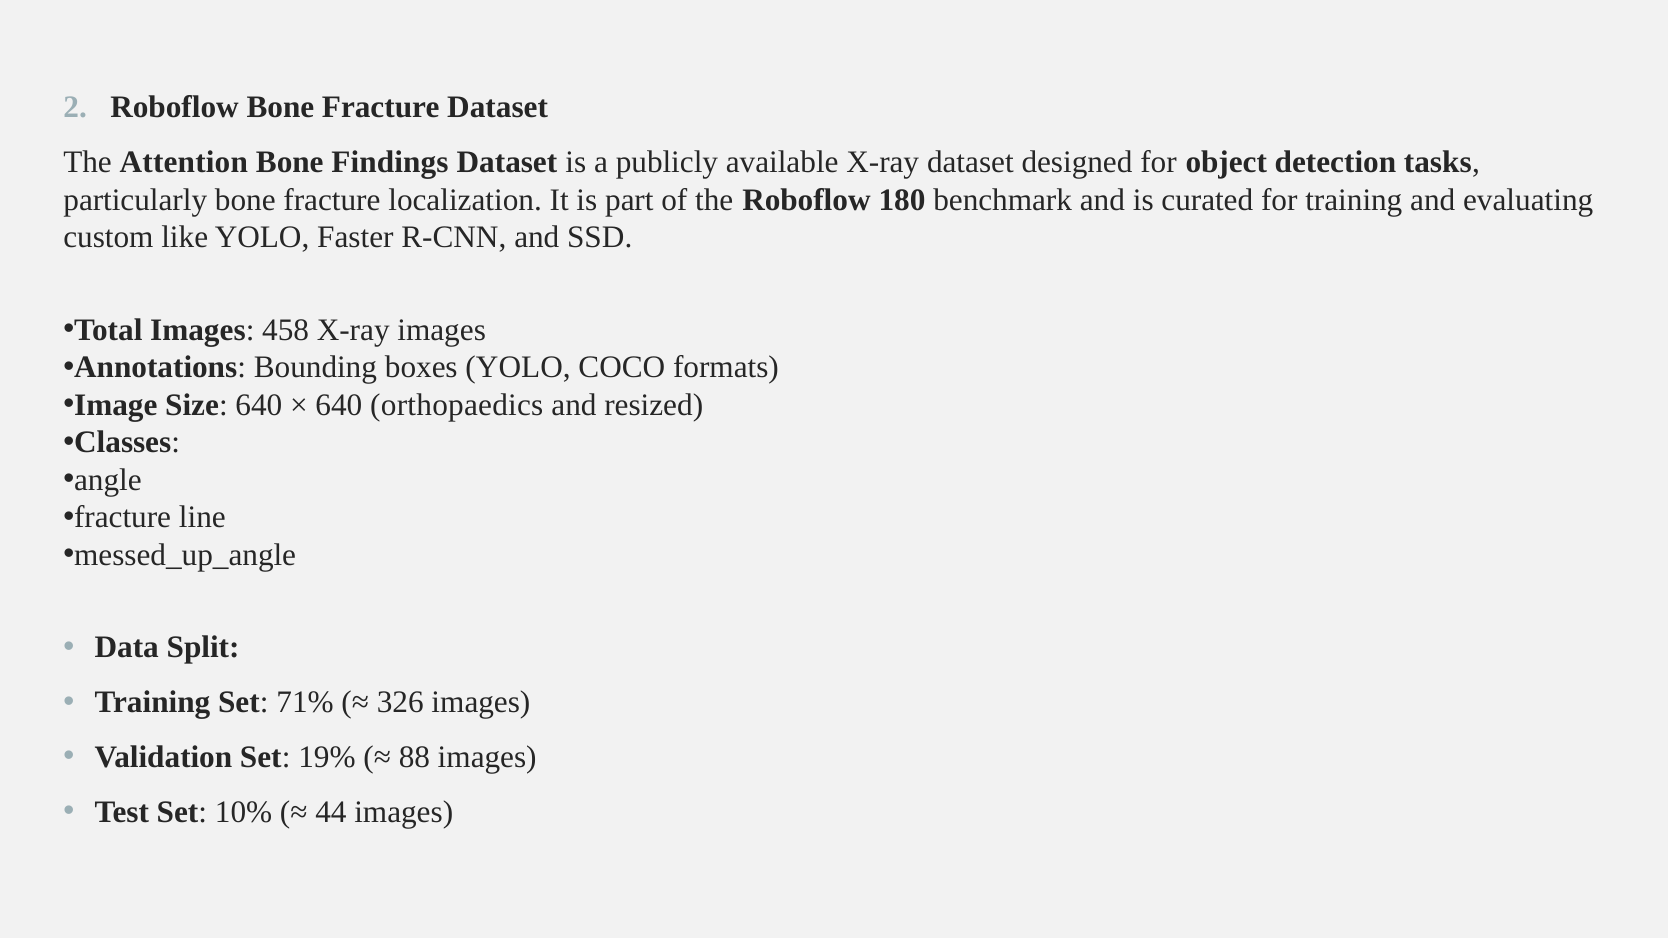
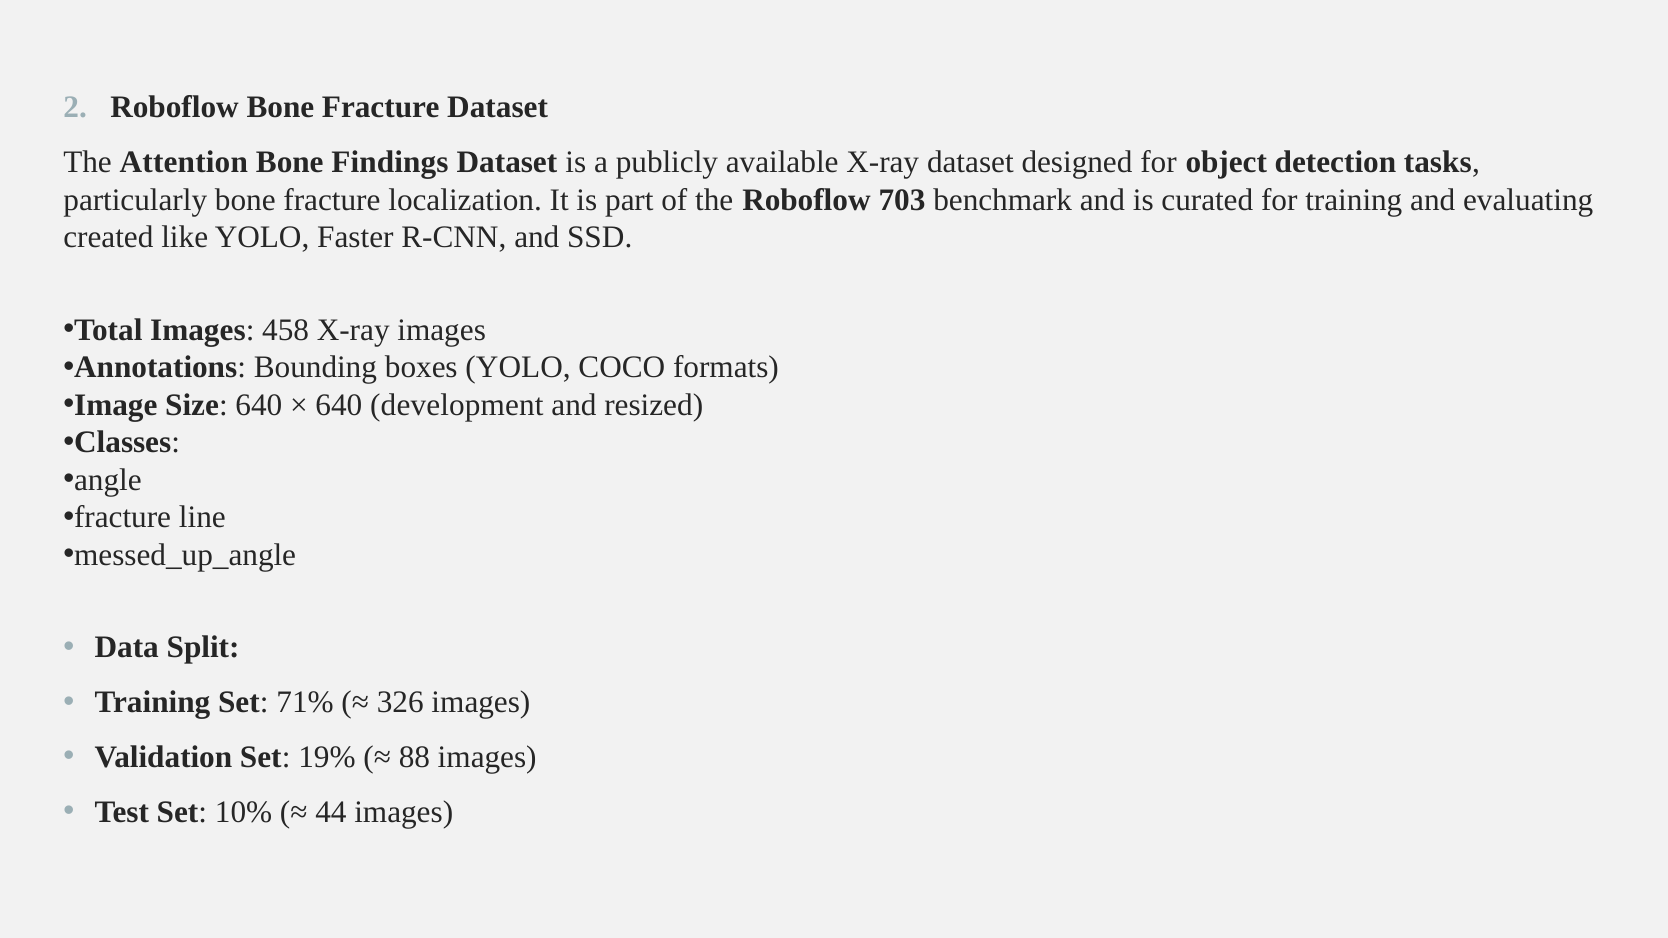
180: 180 -> 703 (902, 200)
custom: custom -> created (108, 238)
orthopaedics: orthopaedics -> development (457, 405)
